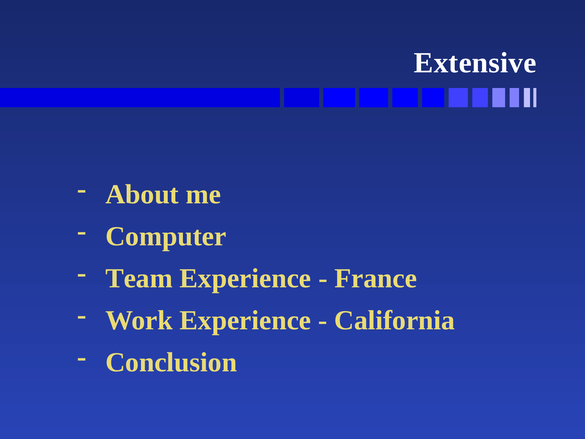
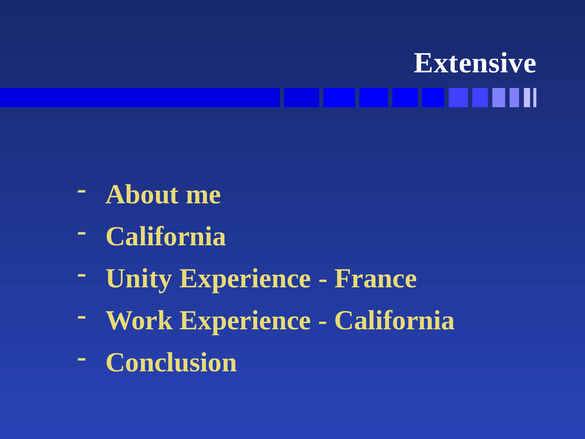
Computer: Computer -> California (166, 236)
Team: Team -> Unity (139, 278)
